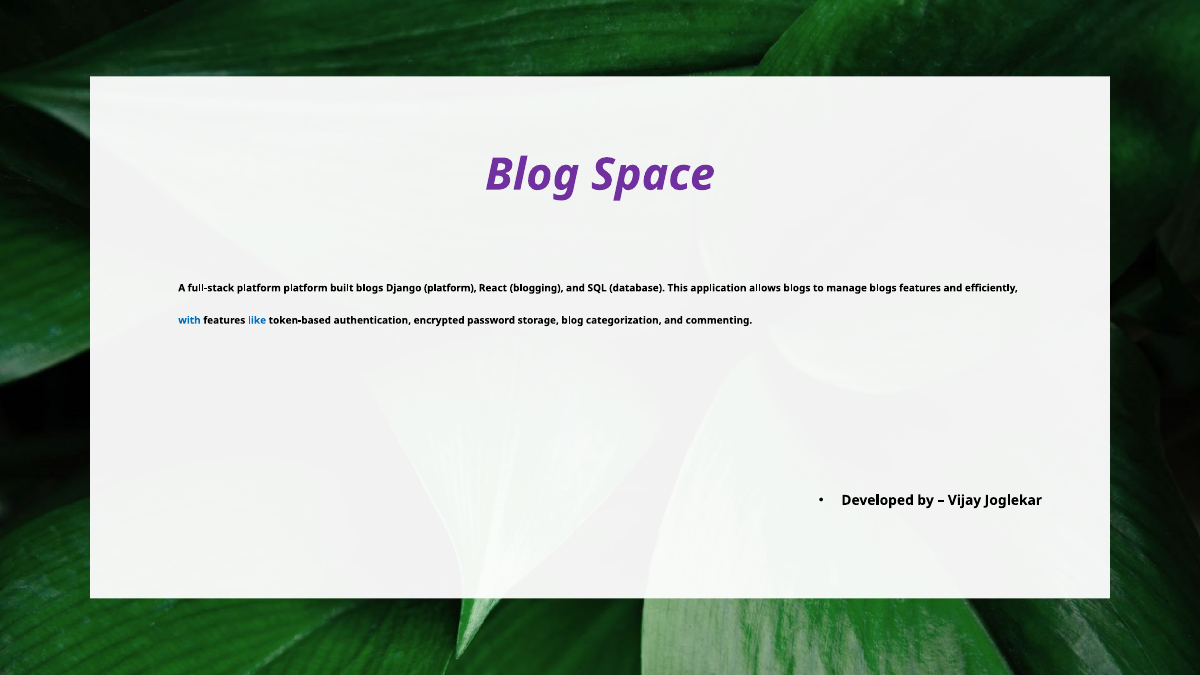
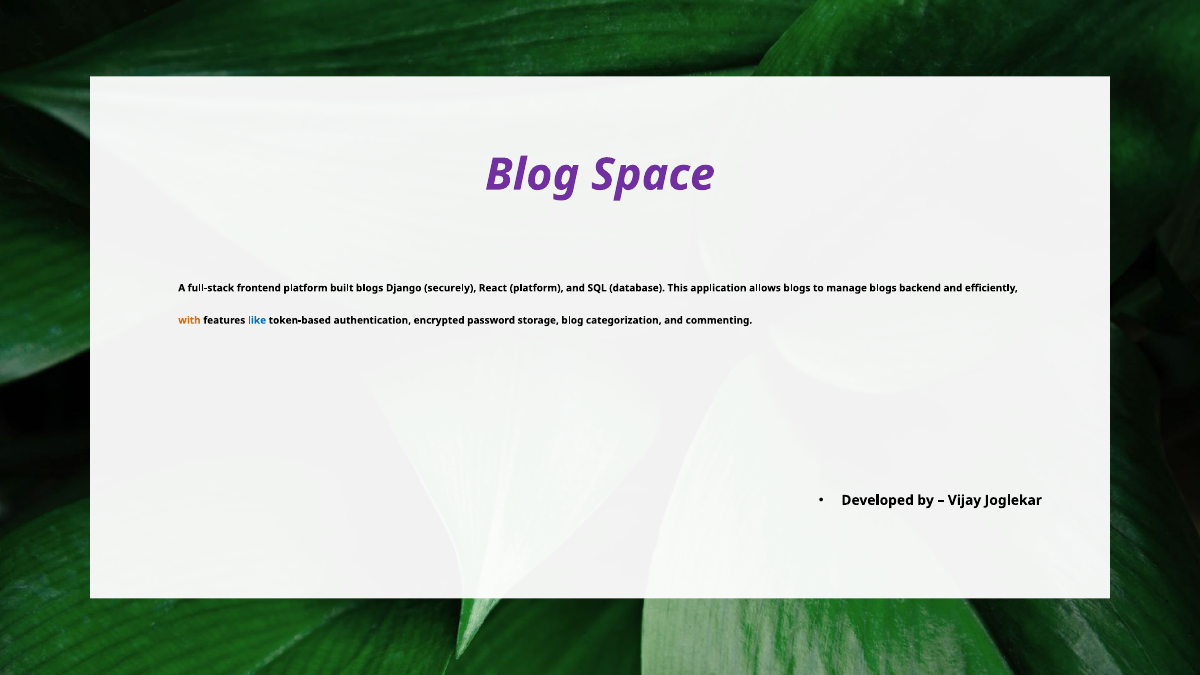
full-stack platform: platform -> frontend (259, 288)
Django platform: platform -> securely (450, 288)
React blogging: blogging -> platform (537, 288)
blogs features: features -> backend (920, 288)
with colour: blue -> orange (189, 320)
